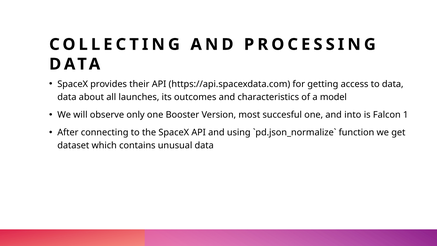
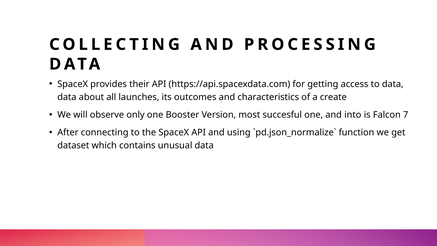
model: model -> create (333, 97)
1: 1 -> 7 (406, 115)
